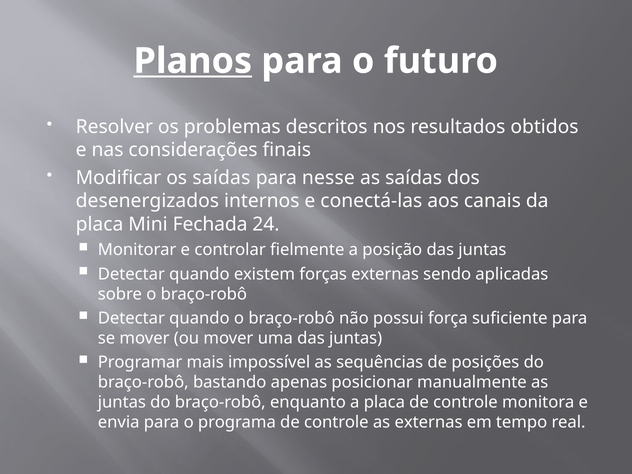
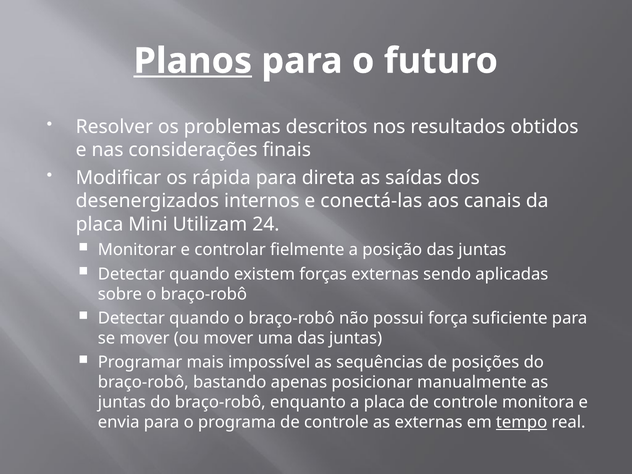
os saídas: saídas -> rápida (221, 178)
nesse: nesse -> direta (328, 178)
Fechada: Fechada -> Utilizam (210, 224)
tempo underline: none -> present (522, 422)
